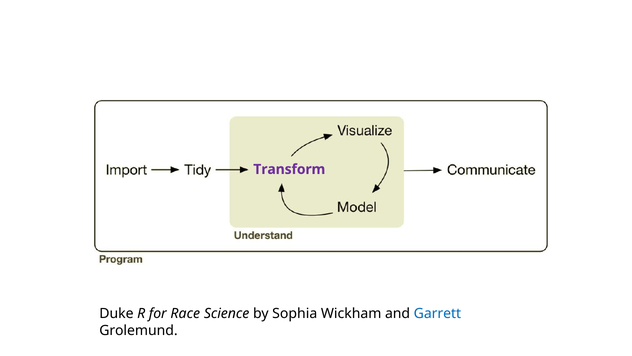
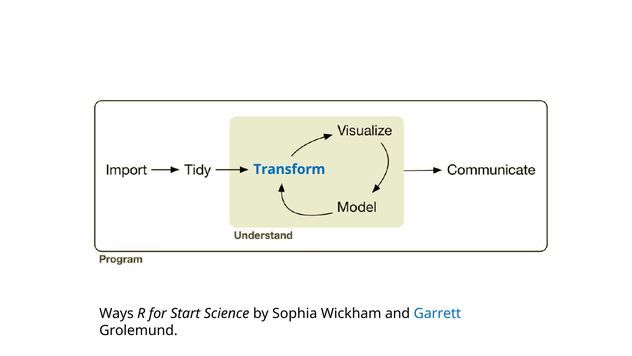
Transform colour: purple -> blue (289, 169)
Duke: Duke -> Ways (117, 313)
Race: Race -> Start (185, 313)
